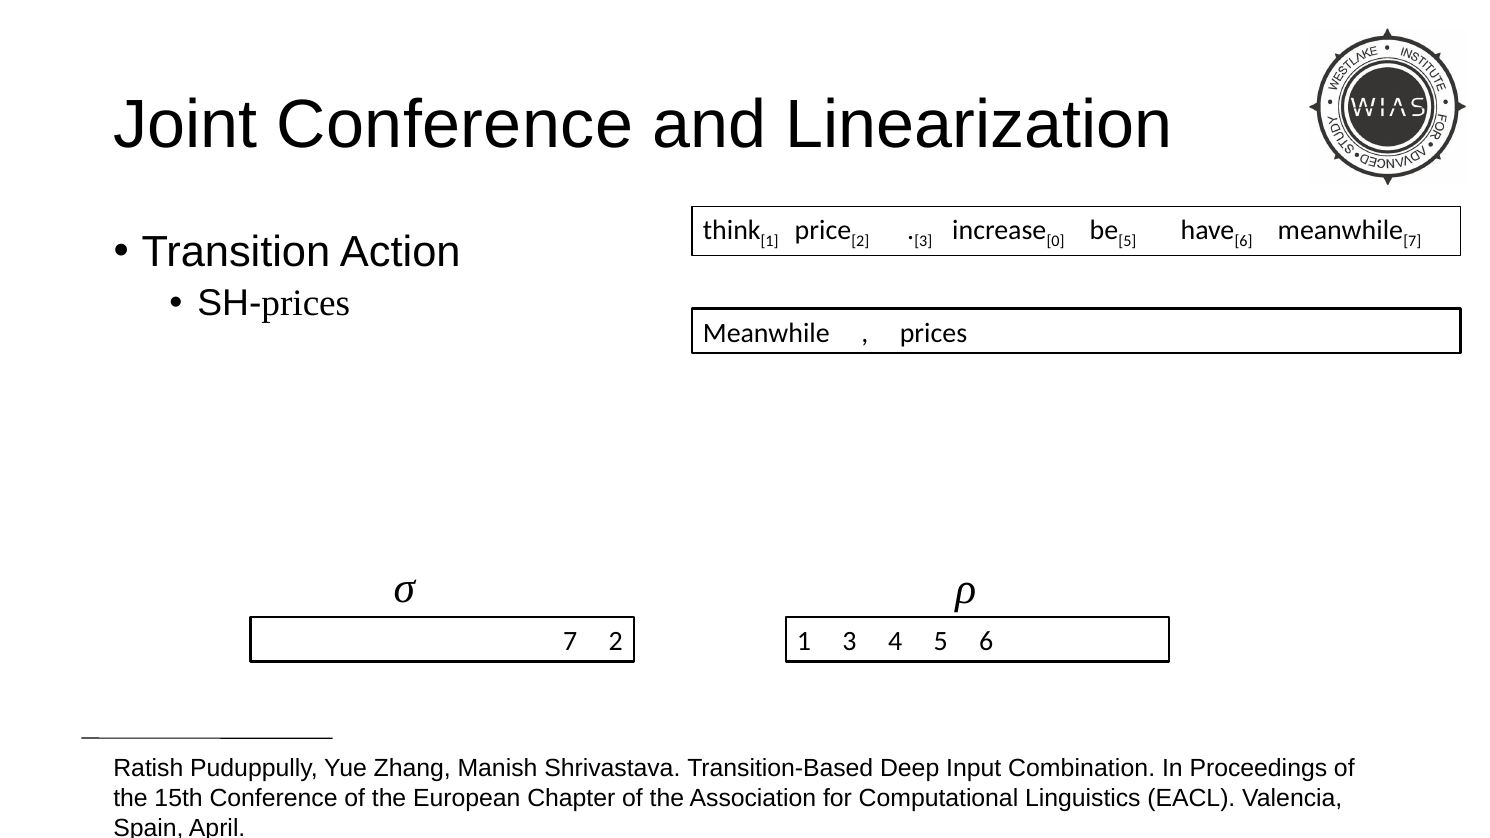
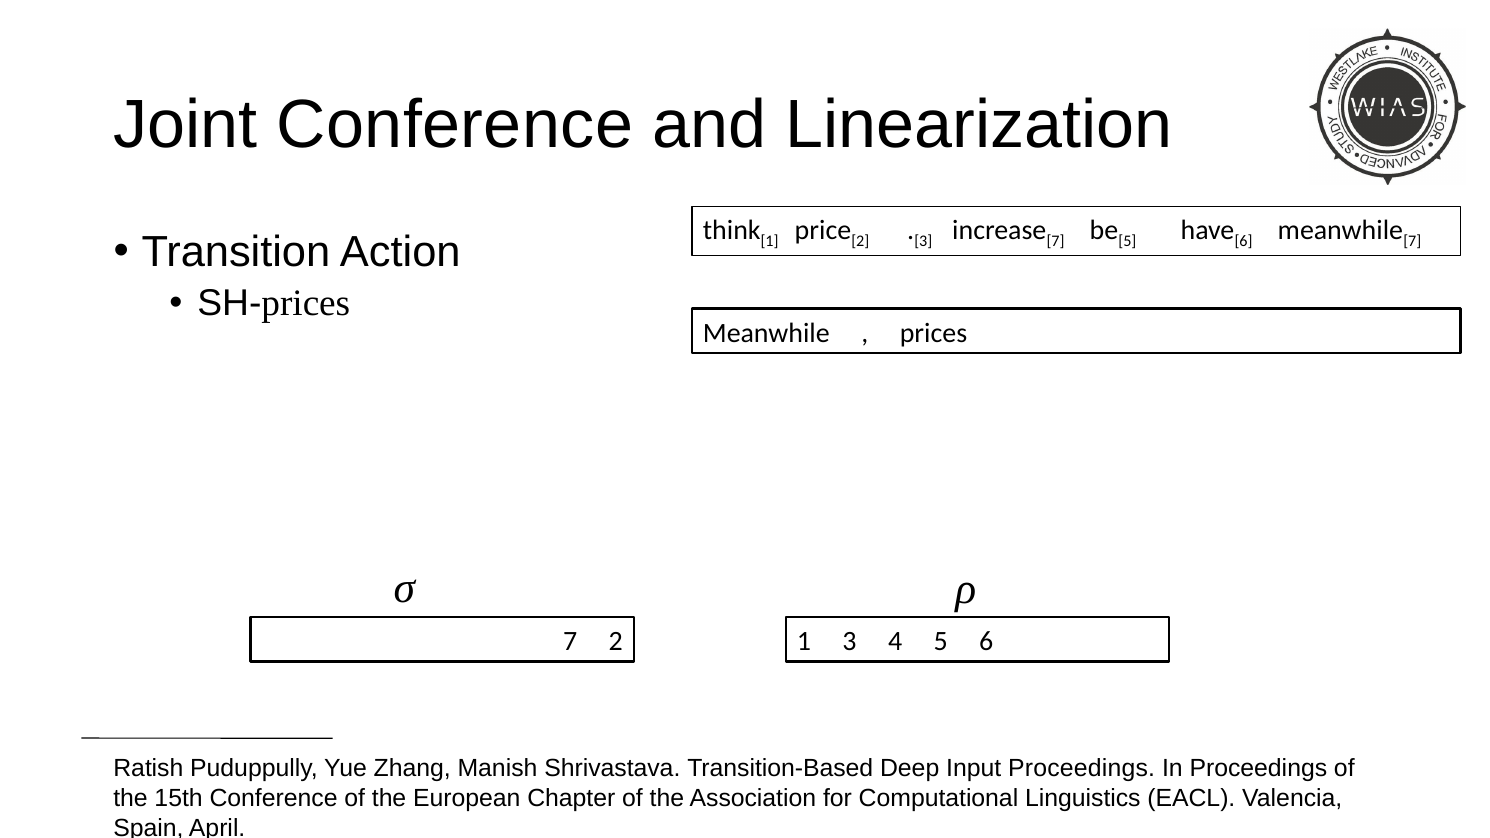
0: 0 -> 7 (1056, 242)
Input Combination: Combination -> Proceedings (1082, 768)
